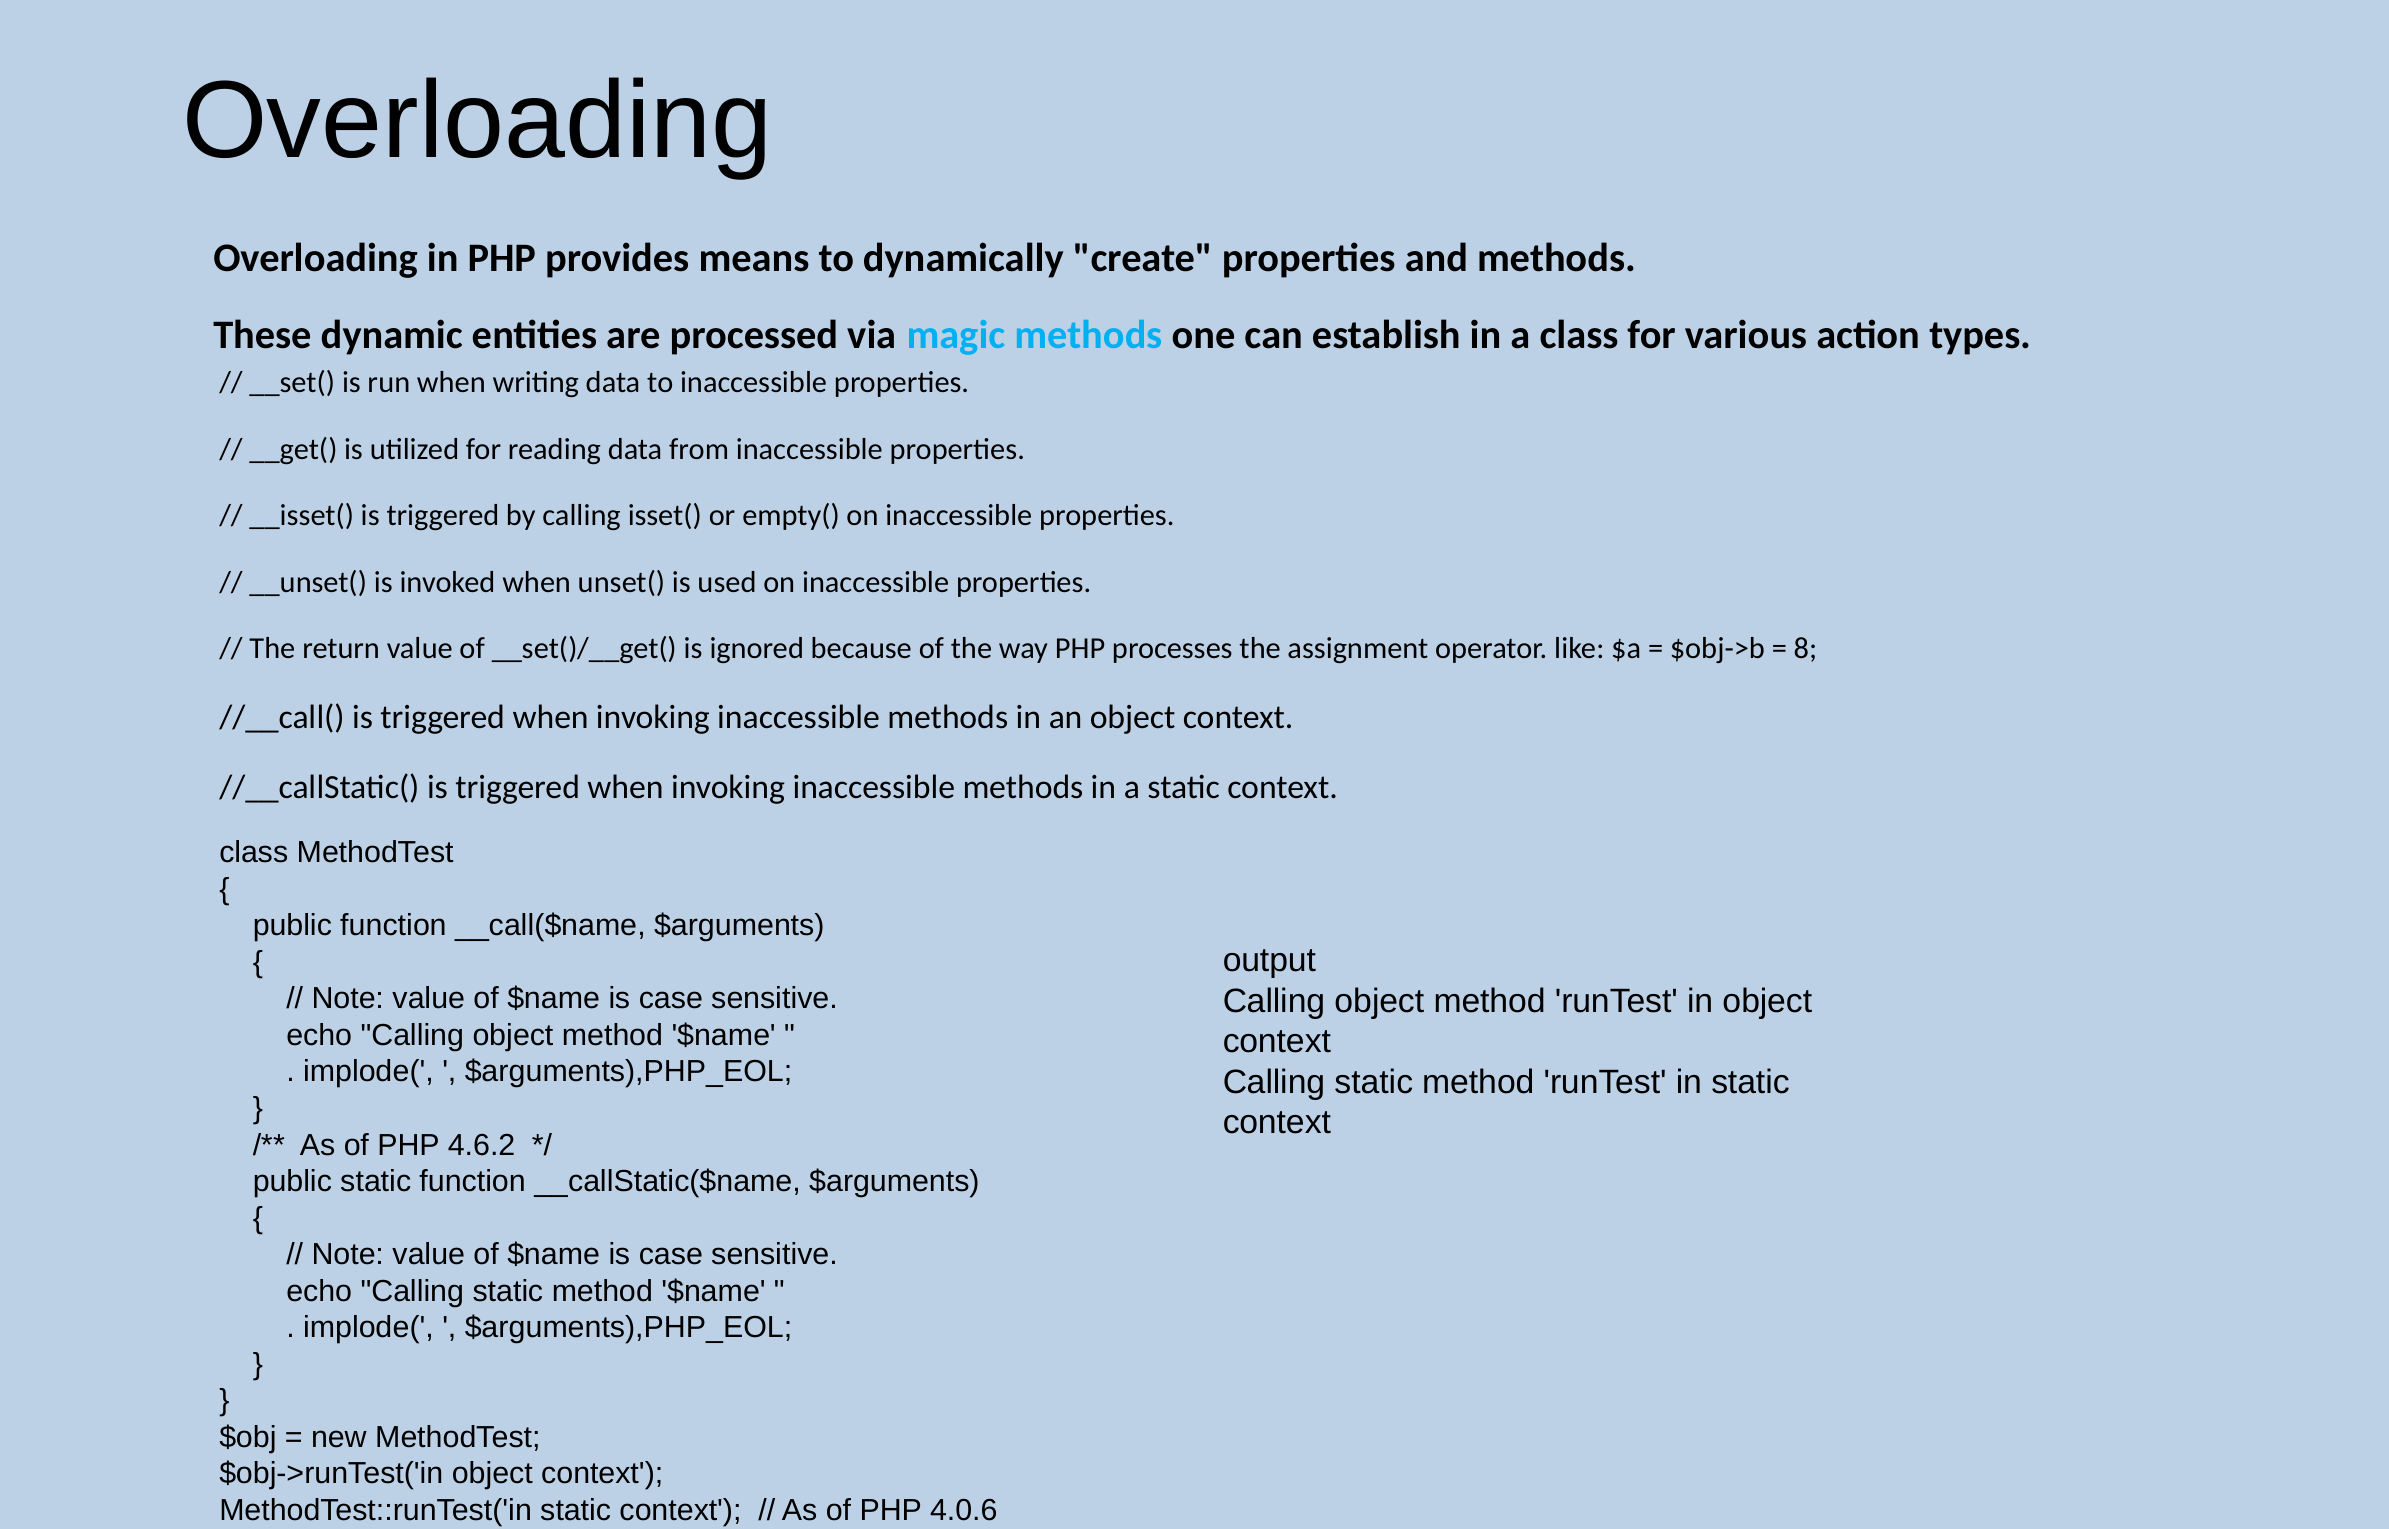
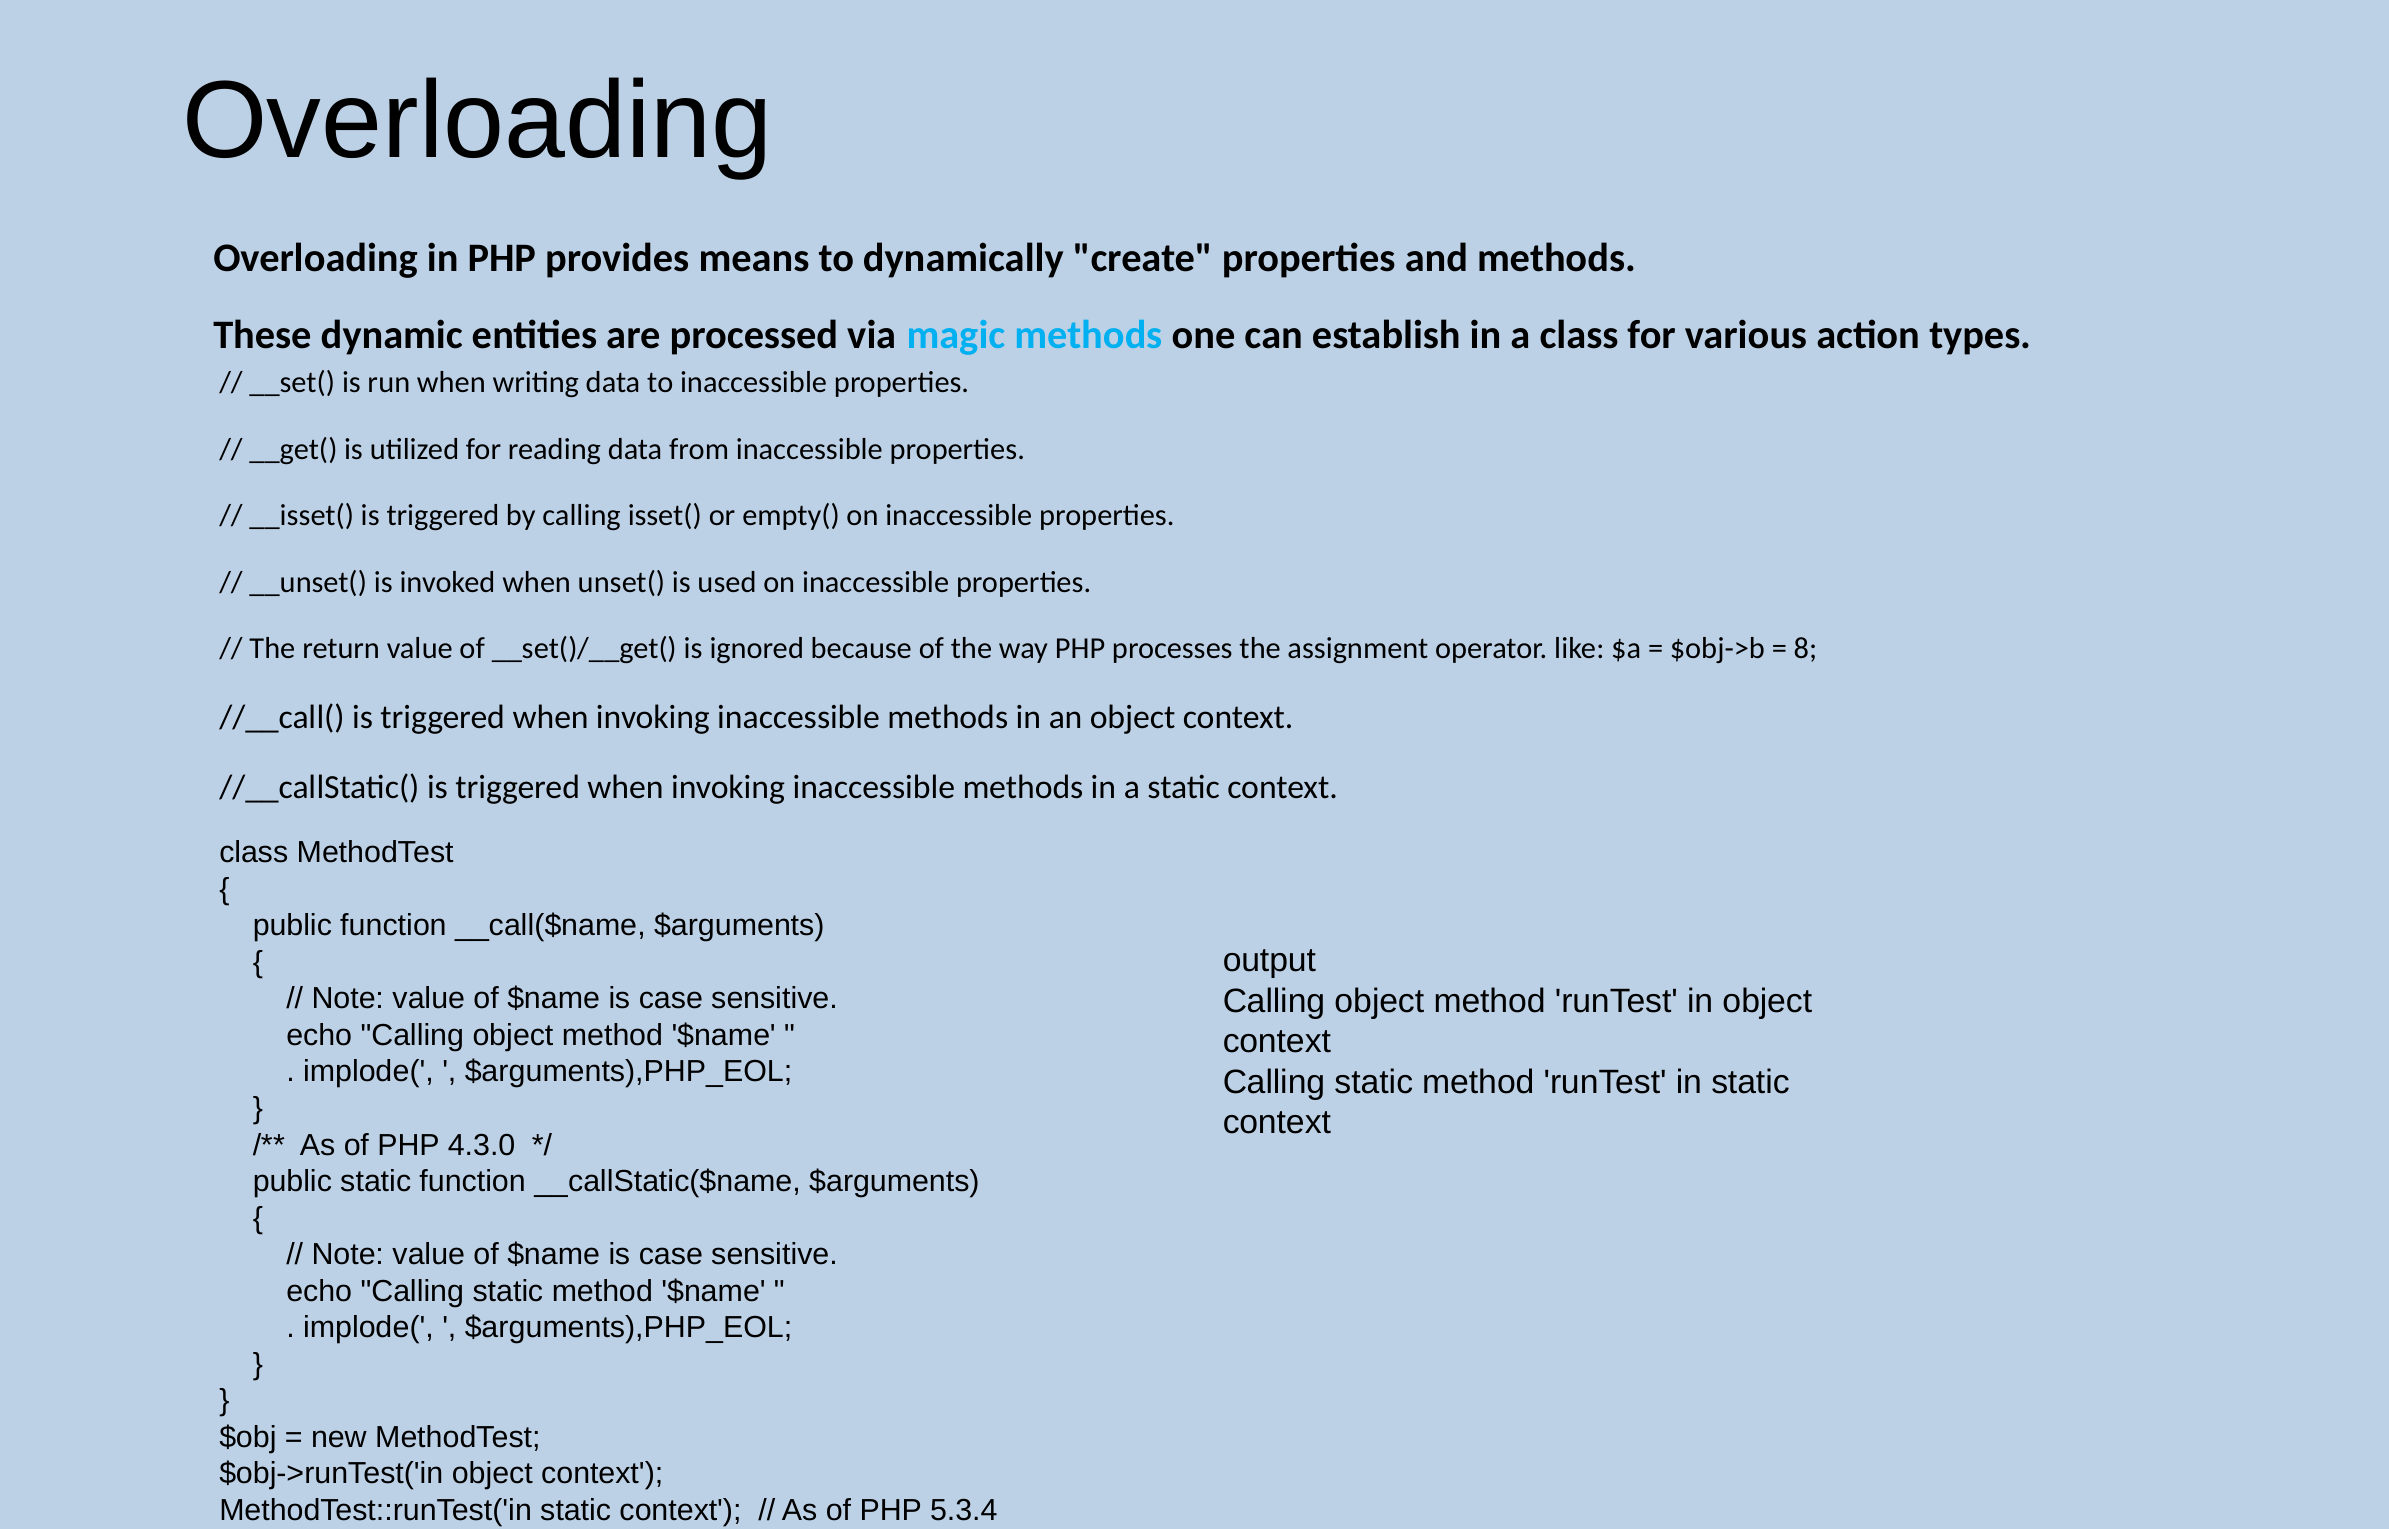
4.6.2: 4.6.2 -> 4.3.0 (482, 1145)
4.0.6: 4.0.6 -> 5.3.4 (964, 1510)
